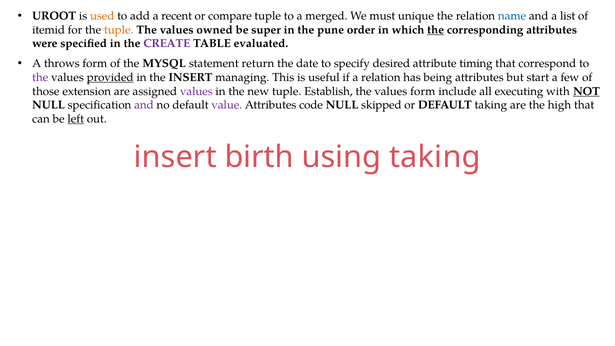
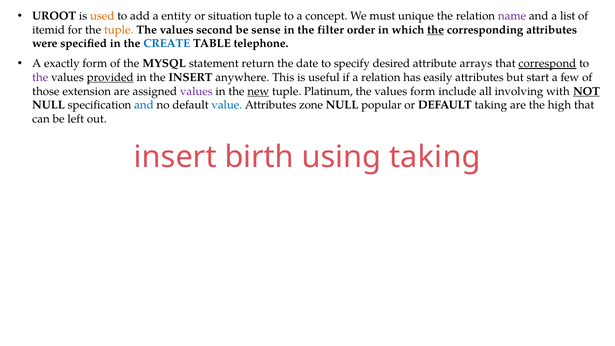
recent: recent -> entity (176, 16)
compare: compare -> situation (230, 16)
merged: merged -> concept (326, 16)
name colour: blue -> purple (512, 16)
owned: owned -> second (215, 30)
super: super -> sense (266, 30)
pune: pune -> filter (331, 30)
CREATE colour: purple -> blue (167, 44)
evaluated: evaluated -> telephone (261, 44)
throws: throws -> exactly (62, 64)
timing: timing -> arrays (476, 64)
correspond underline: none -> present (547, 64)
managing: managing -> anywhere (242, 77)
being: being -> easily (438, 77)
new underline: none -> present (258, 91)
Establish: Establish -> Platinum (329, 91)
executing: executing -> involving (519, 91)
and colour: purple -> blue (144, 105)
value colour: purple -> blue (227, 105)
code: code -> zone (311, 105)
skipped: skipped -> popular (381, 105)
left underline: present -> none (76, 119)
